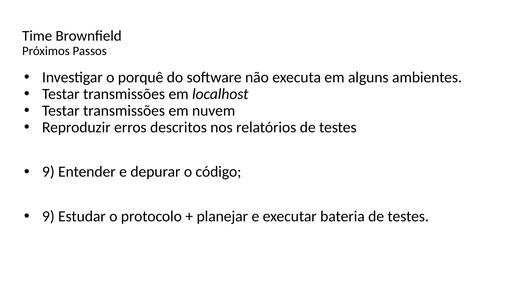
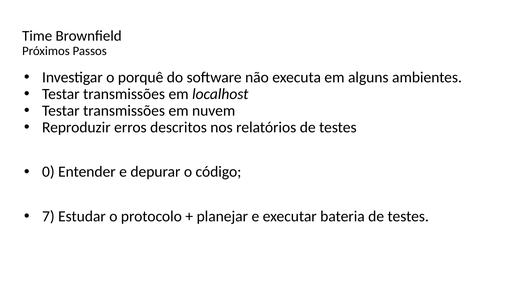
9: 9 -> 0 (48, 172)
9: 9 -> 7 (48, 217)
